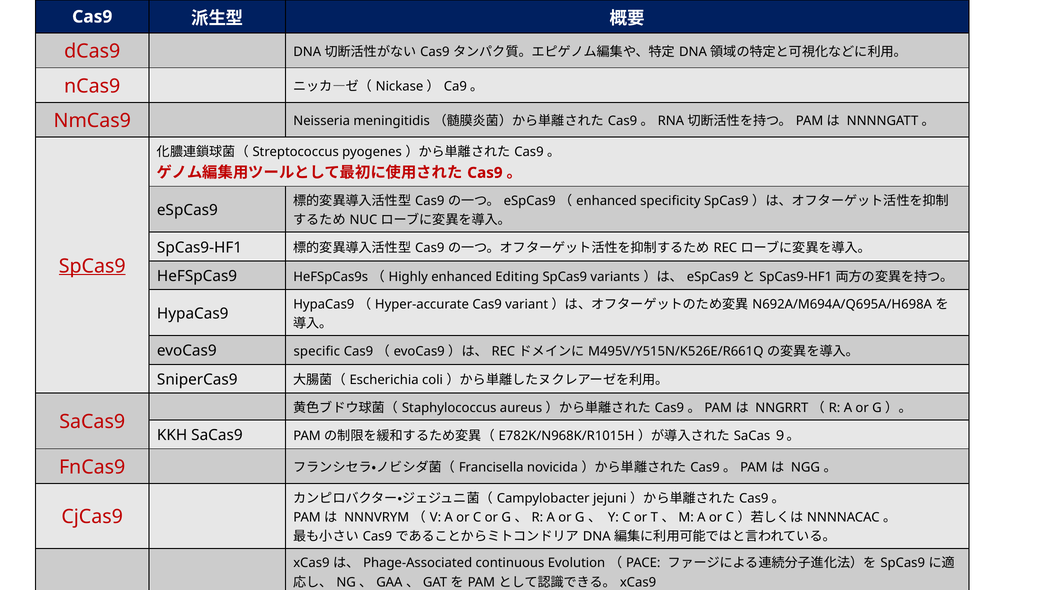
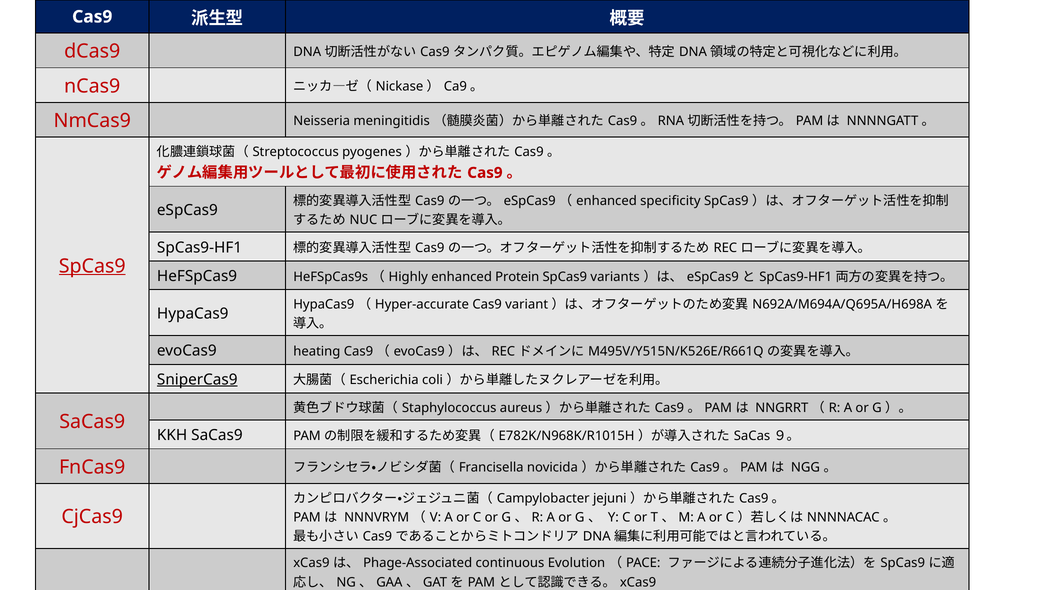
Editing: Editing -> Protein (517, 277)
specific: specific -> heating (317, 351)
SniperCas9 underline: none -> present (197, 380)
